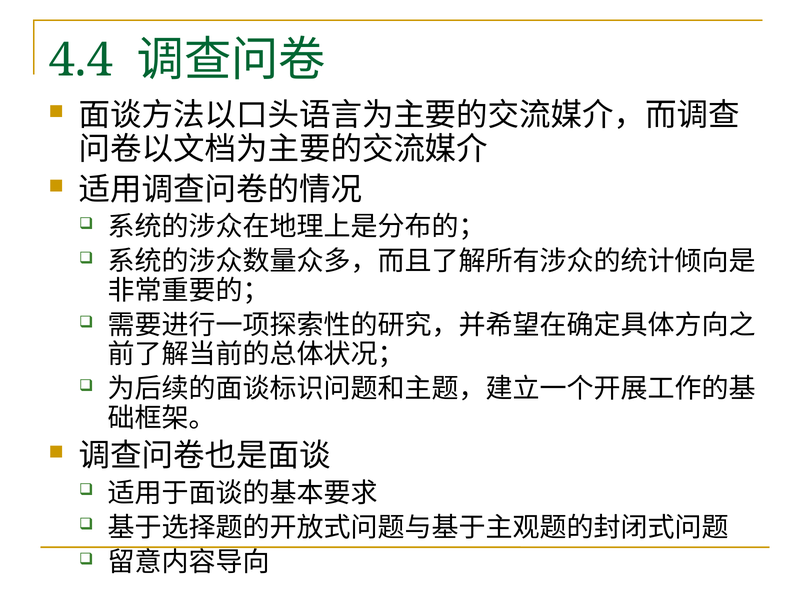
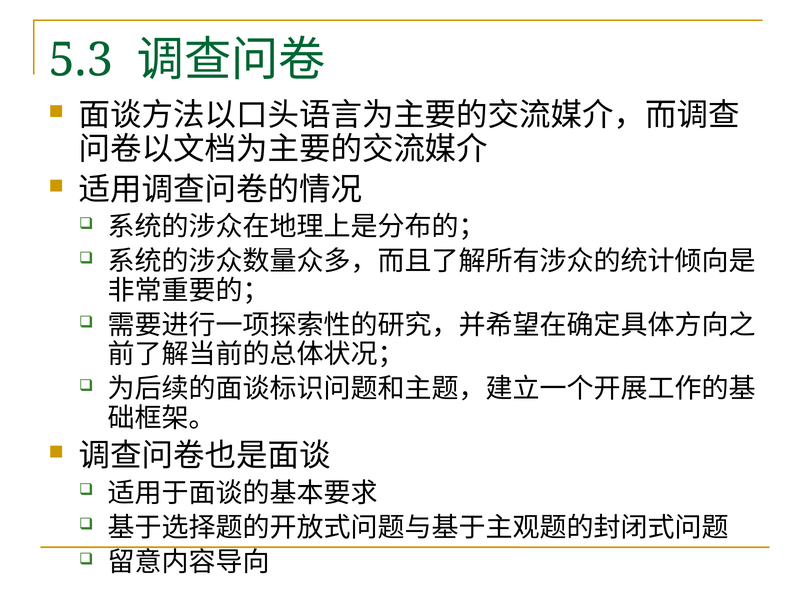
4.4: 4.4 -> 5.3 (81, 60)
